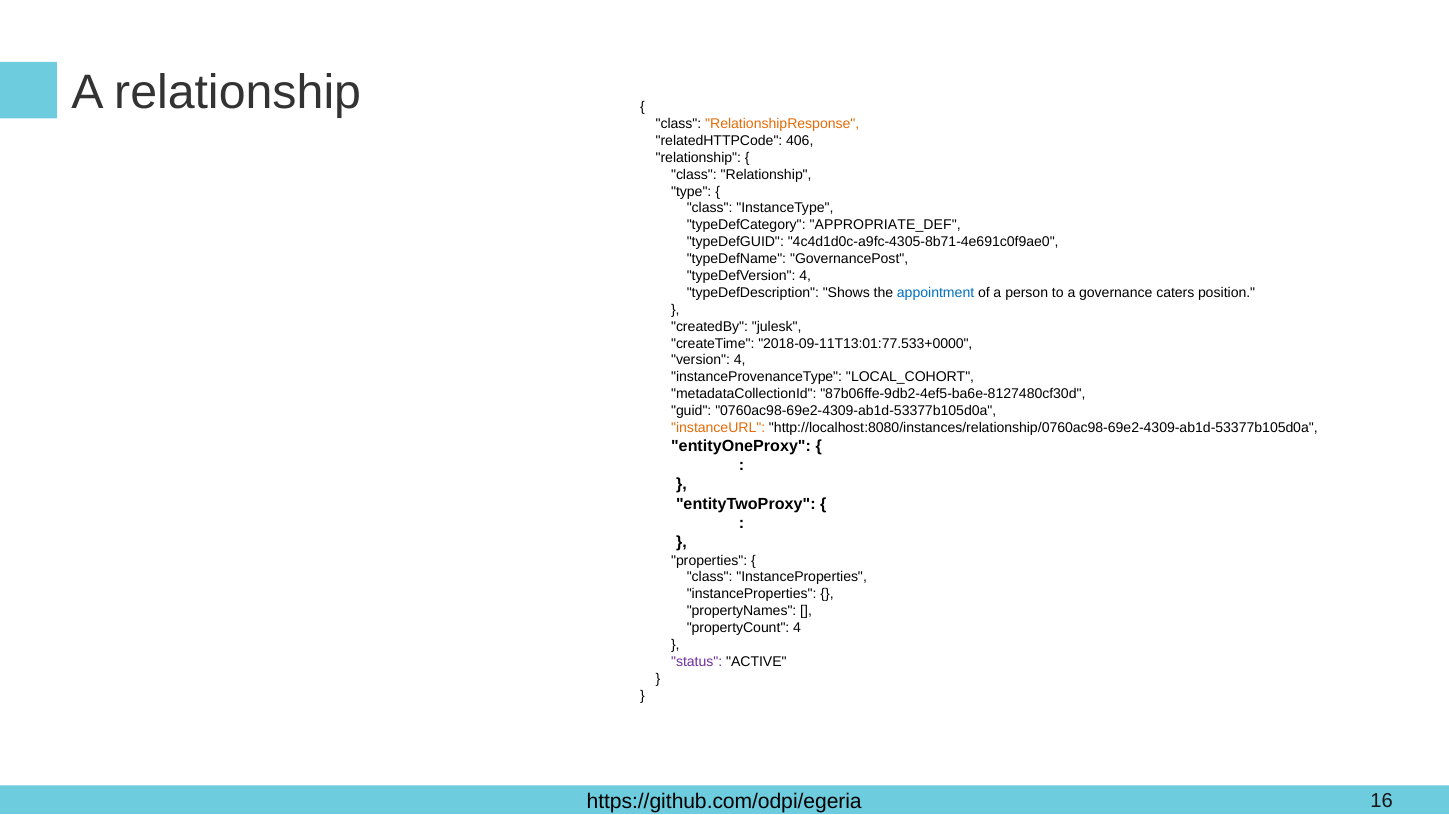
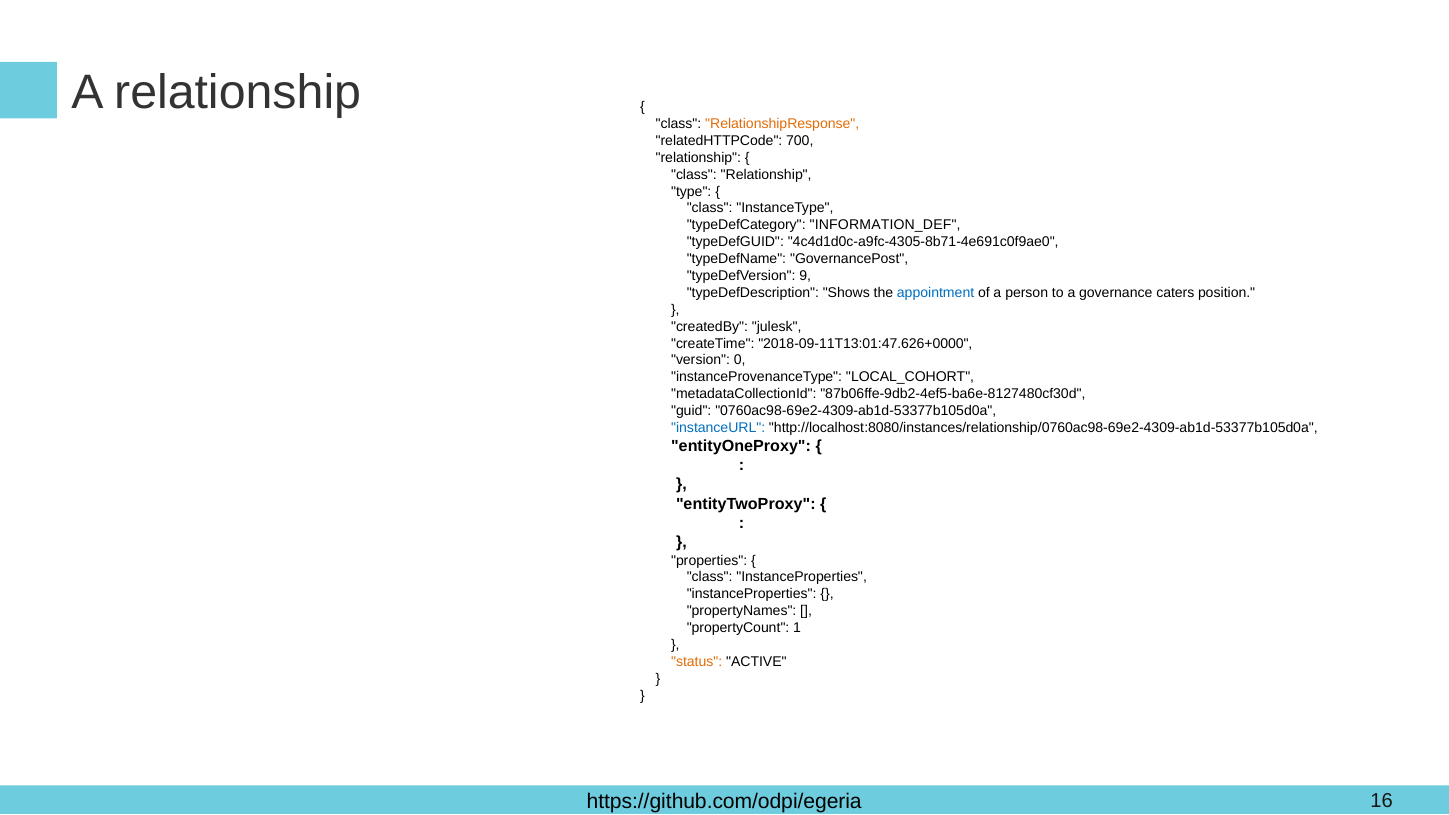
406: 406 -> 700 (800, 141)
APPROPRIATE_DEF: APPROPRIATE_DEF -> INFORMATION_DEF (885, 225)
typeDefVersion 4: 4 -> 9 (805, 276)
2018-09-11T13:01:77.533+0000: 2018-09-11T13:01:77.533+0000 -> 2018-09-11T13:01:47.626+0000 (865, 343)
version 4: 4 -> 0 (740, 360)
instanceURL colour: orange -> blue (718, 428)
propertyCount 4: 4 -> 1 (797, 628)
status colour: purple -> orange (697, 662)
